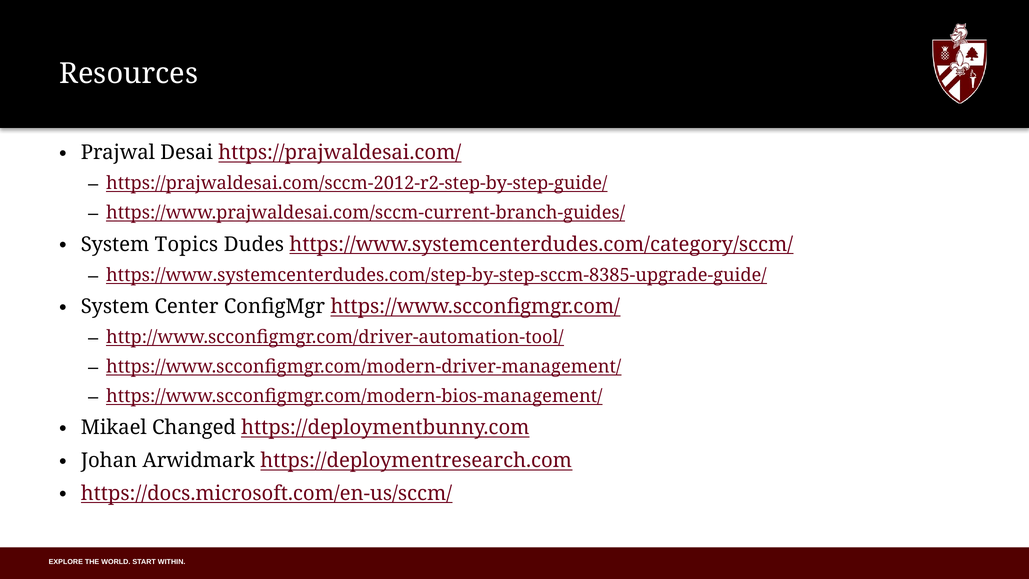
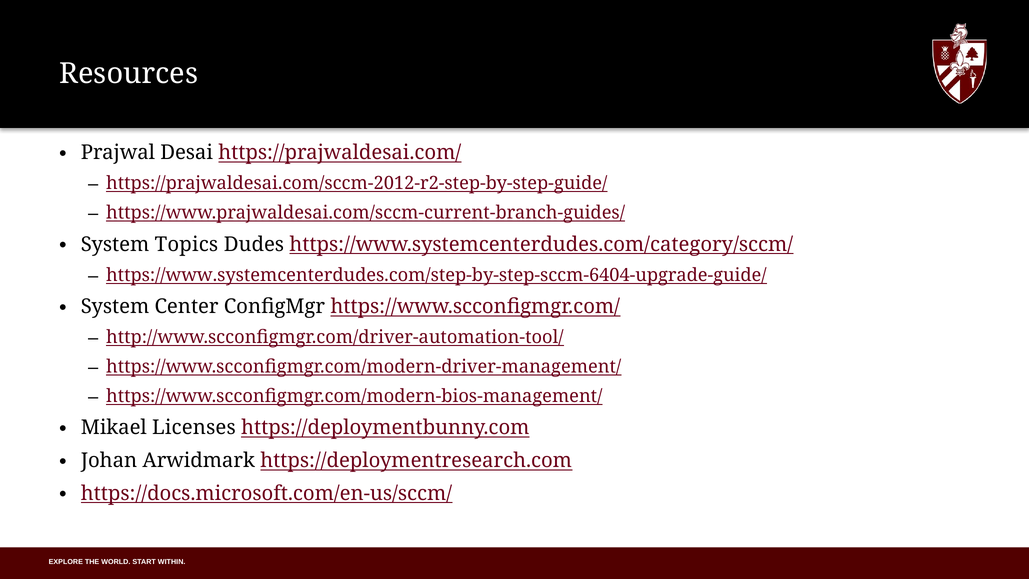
https://www.systemcenterdudes.com/step-by-step-sccm-8385-upgrade-guide/: https://www.systemcenterdudes.com/step-by-step-sccm-8385-upgrade-guide/ -> https://www.systemcenterdudes.com/step-by-step-sccm-6404-upgrade-guide/ (436, 275)
Changed: Changed -> Licenses (194, 428)
